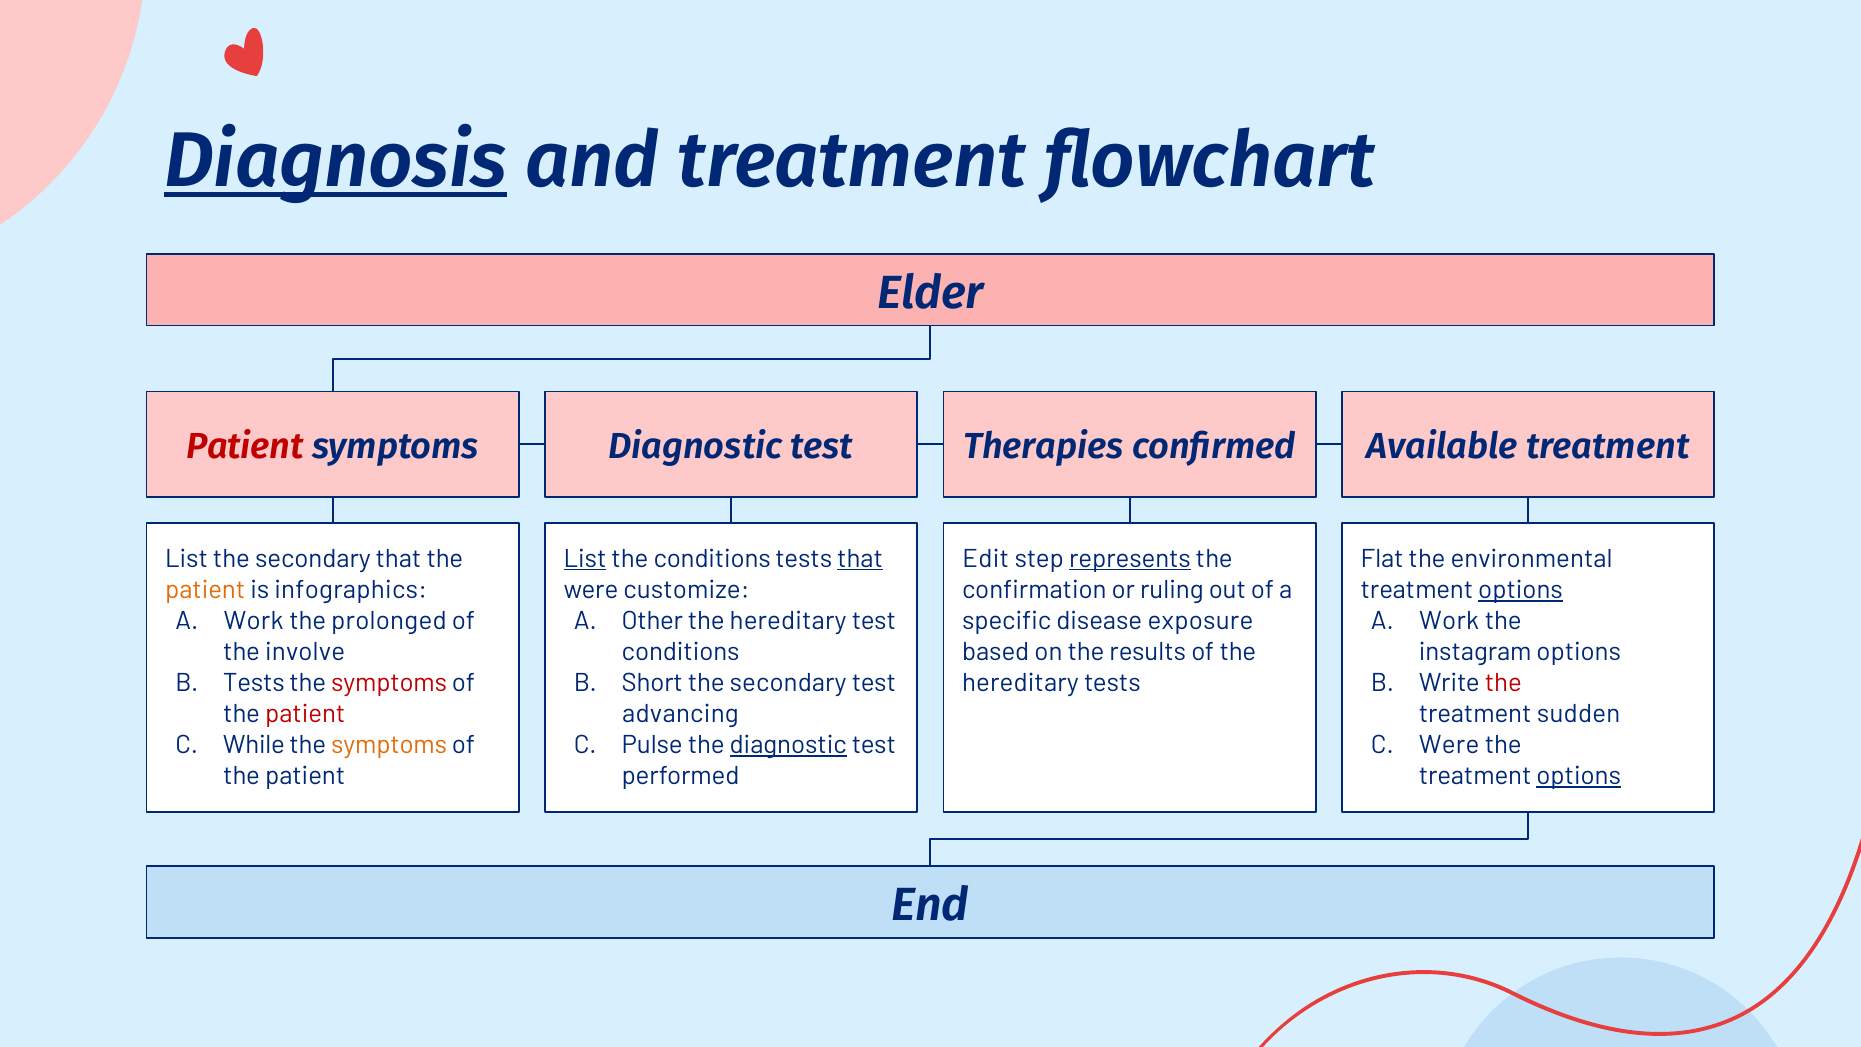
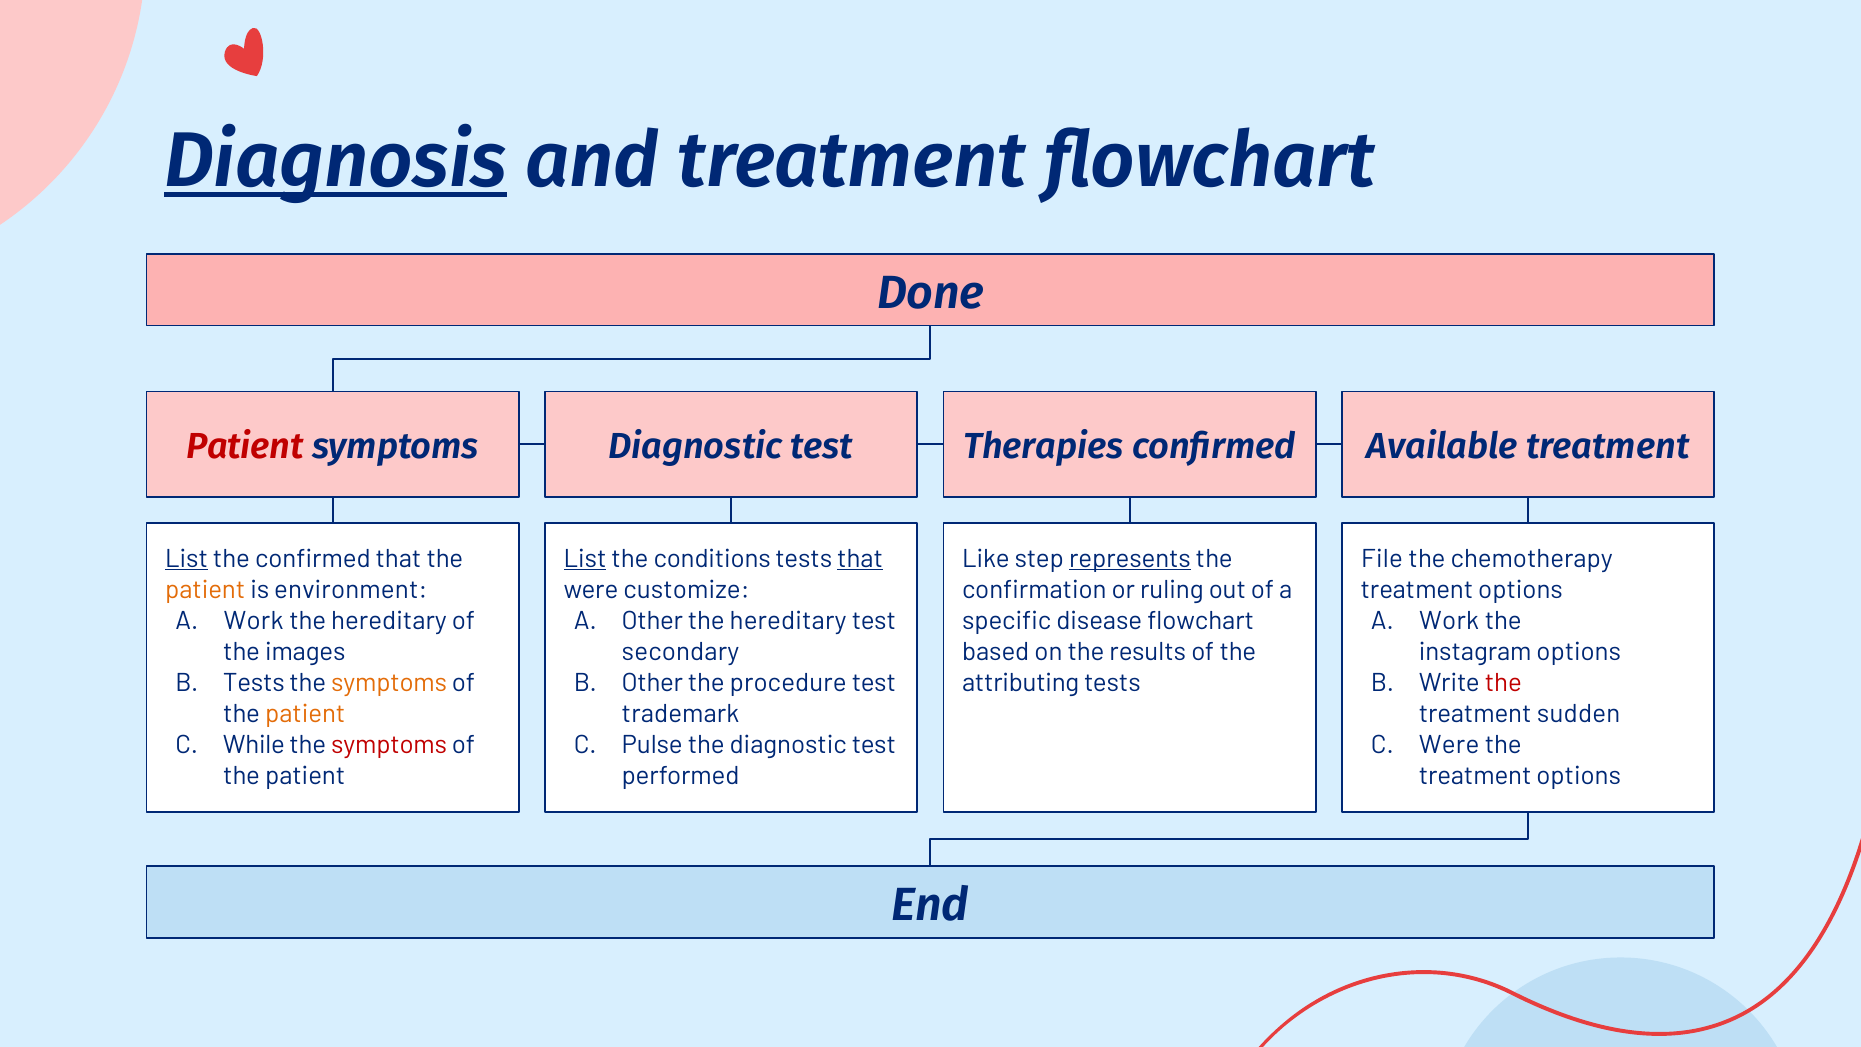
Elder: Elder -> Done (931, 293)
List underline: none -> present (187, 558)
secondary: secondary -> confirmed (313, 558)
Edit: Edit -> Like (986, 558)
Flat: Flat -> File (1382, 558)
environmental: environmental -> chemotherapy (1532, 558)
infographics: infographics -> environment (351, 590)
options underline: present -> none (1521, 590)
prolonged: prolonged -> hereditary (389, 621)
disease exposure: exposure -> flowchart (1201, 621)
involve: involve -> images (305, 652)
conditions: conditions -> secondary (681, 652)
symptoms colour: red -> orange (389, 683)
Short: Short -> Other (652, 683)
secondary: secondary -> procedure (788, 683)
hereditary: hereditary -> attributing (1021, 683)
patient colour: red -> orange (305, 714)
advancing: advancing -> trademark (681, 714)
symptoms colour: orange -> red (389, 745)
diagnostic underline: present -> none (788, 745)
options underline: present -> none (1579, 776)
